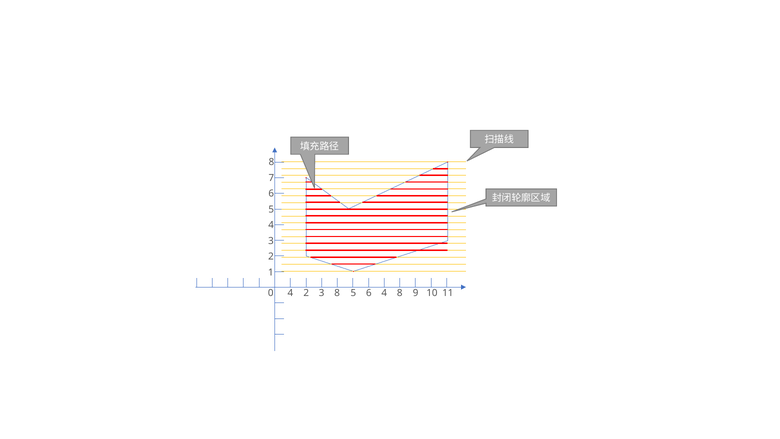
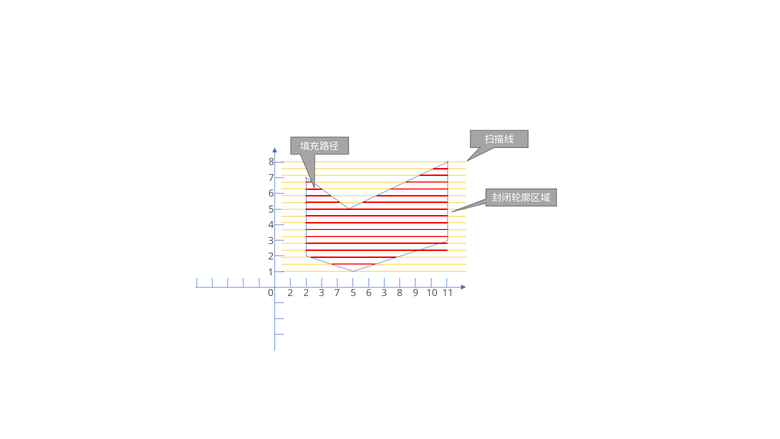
0 4: 4 -> 2 (290, 293)
3 8: 8 -> 7 (337, 293)
6 4: 4 -> 3 (384, 293)
